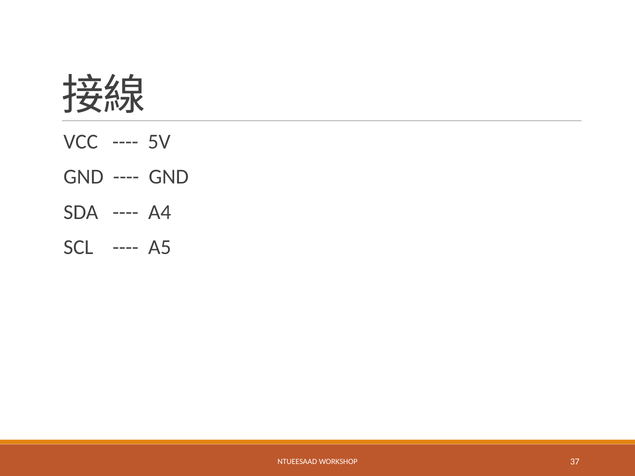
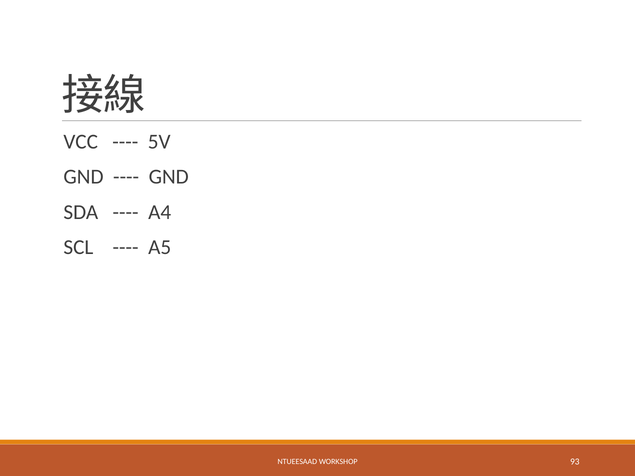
37: 37 -> 93 (575, 462)
